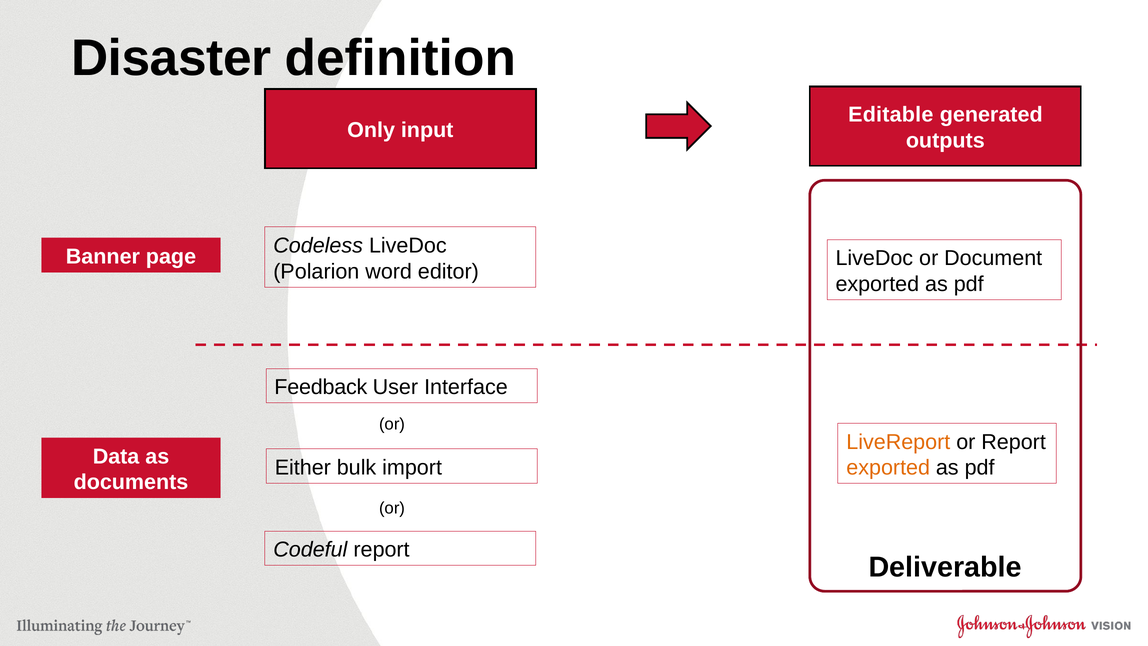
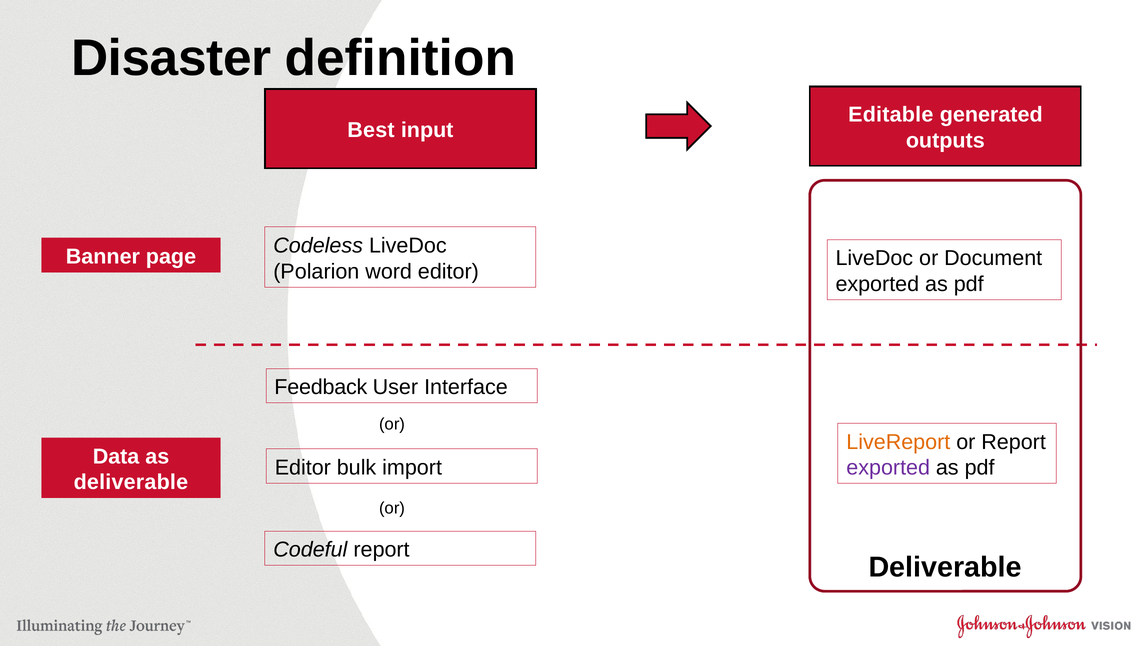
Only: Only -> Best (371, 130)
Either: Either -> Editor (303, 467)
exported colour: orange -> purple (888, 468)
documents: documents -> deliverable (131, 482)
